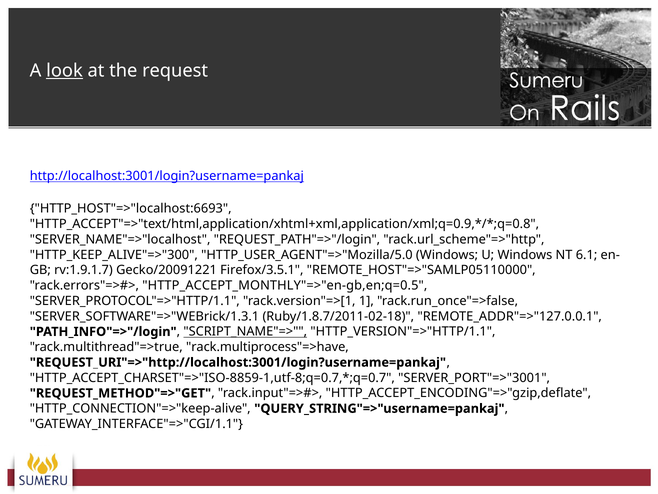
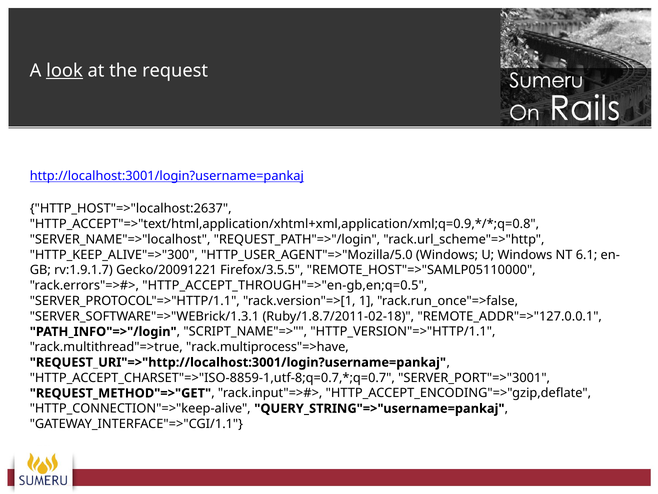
HTTP_HOST"=>"localhost:6693: HTTP_HOST"=>"localhost:6693 -> HTTP_HOST"=>"localhost:2637 (131, 208)
Firefox/3.5.1: Firefox/3.5.1 -> Firefox/3.5.5 (262, 270)
HTTP_ACCEPT_MONTHLY"=>"en-gb,en;q=0.5: HTTP_ACCEPT_MONTHLY"=>"en-gb,en;q=0.5 -> HTTP_ACCEPT_THROUGH"=>"en-gb,en;q=0.5 (285, 285)
SCRIPT_NAME"=> underline: present -> none (245, 331)
